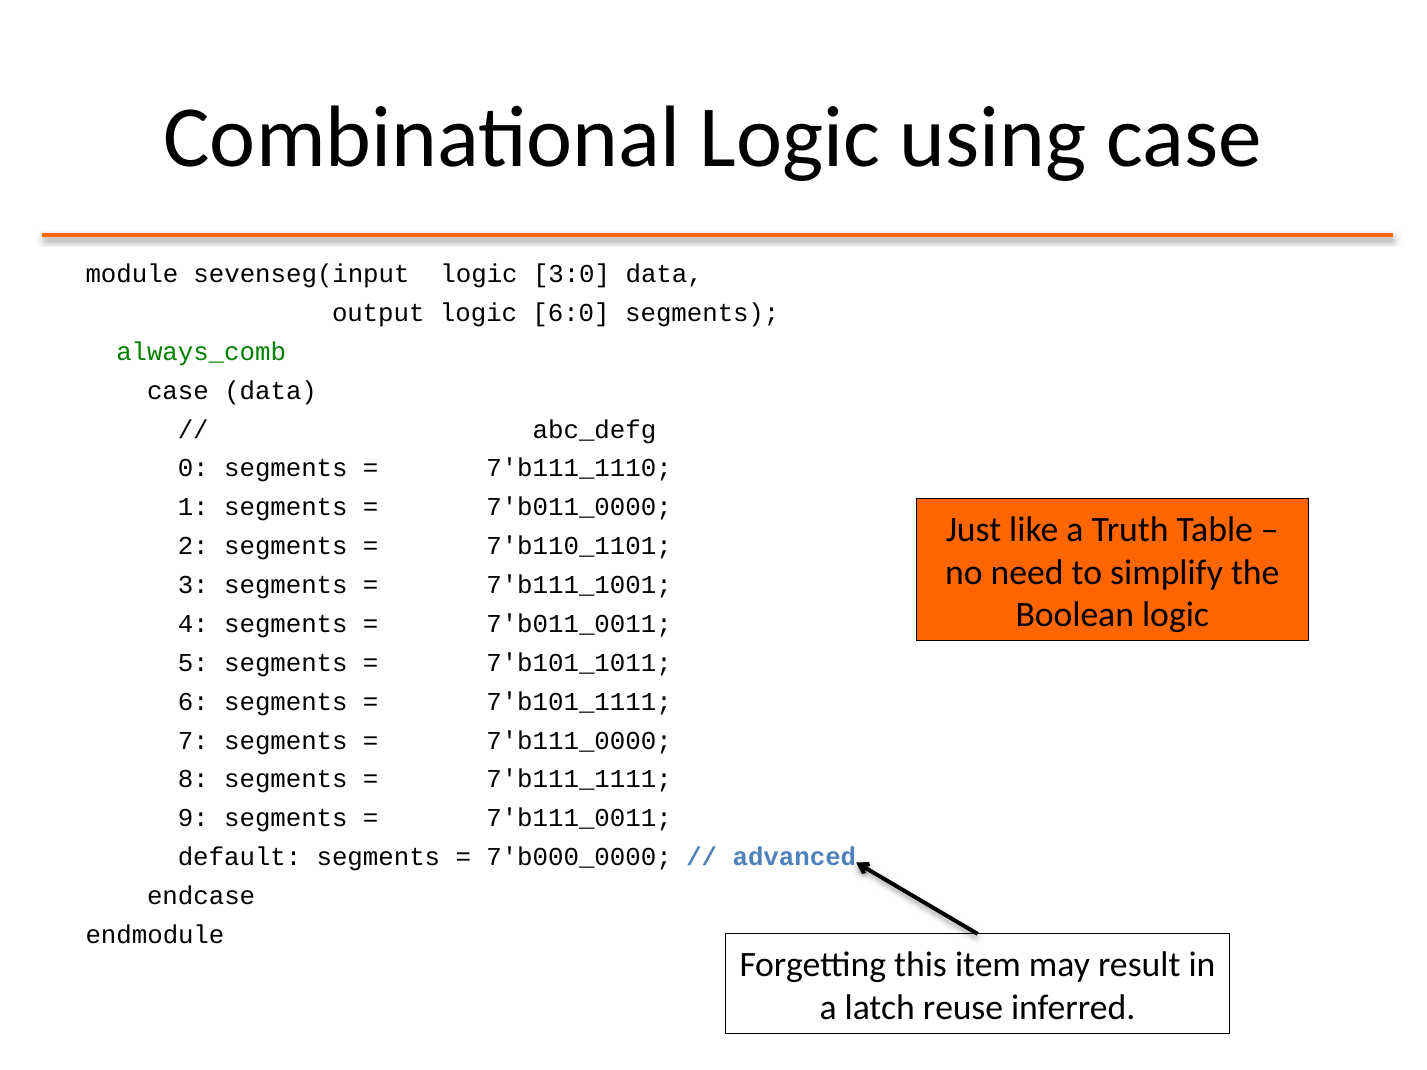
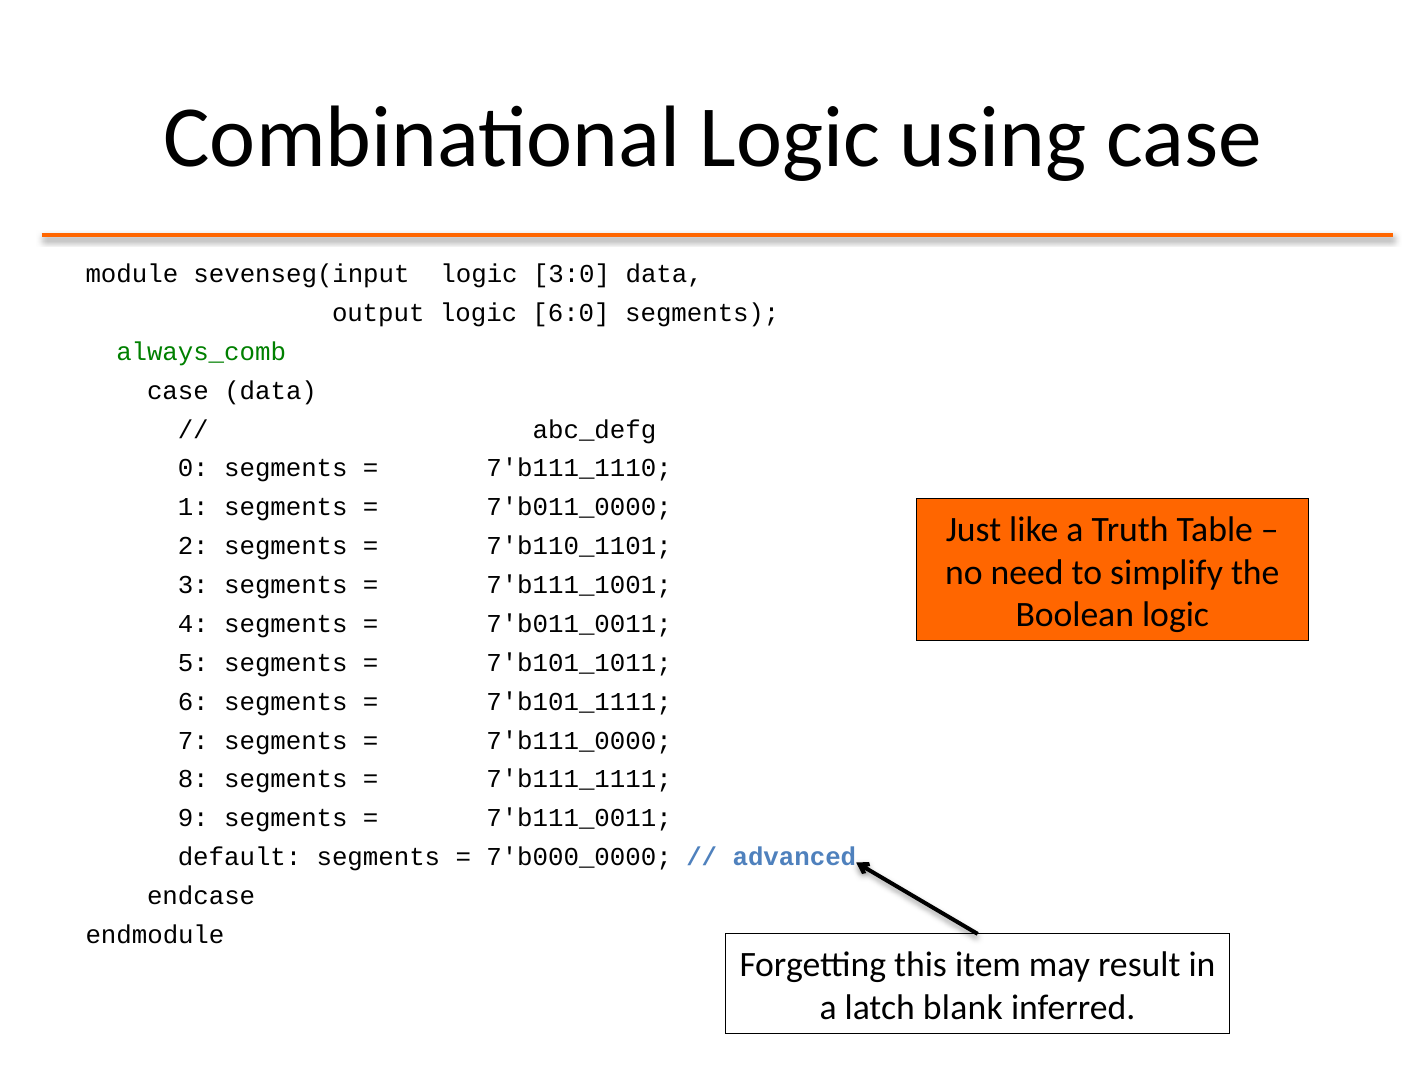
reuse: reuse -> blank (963, 1008)
